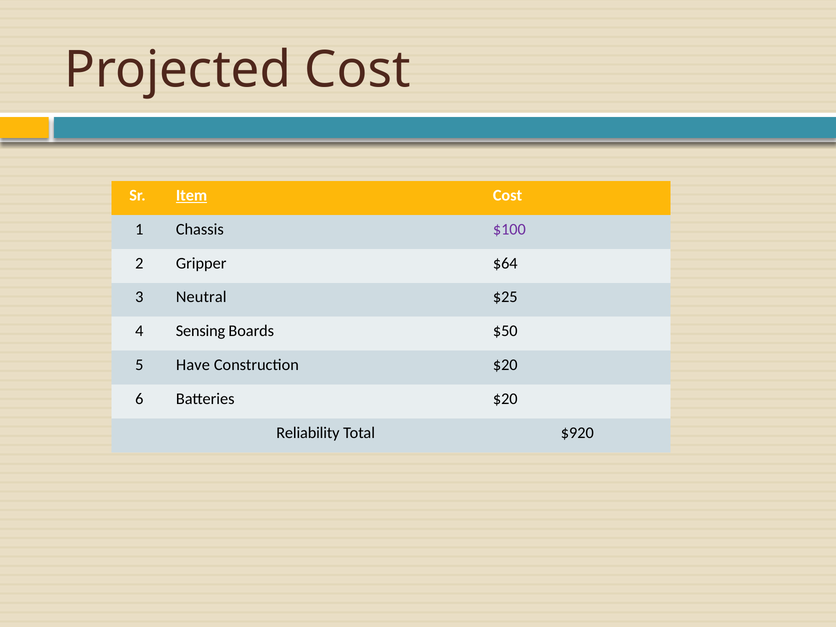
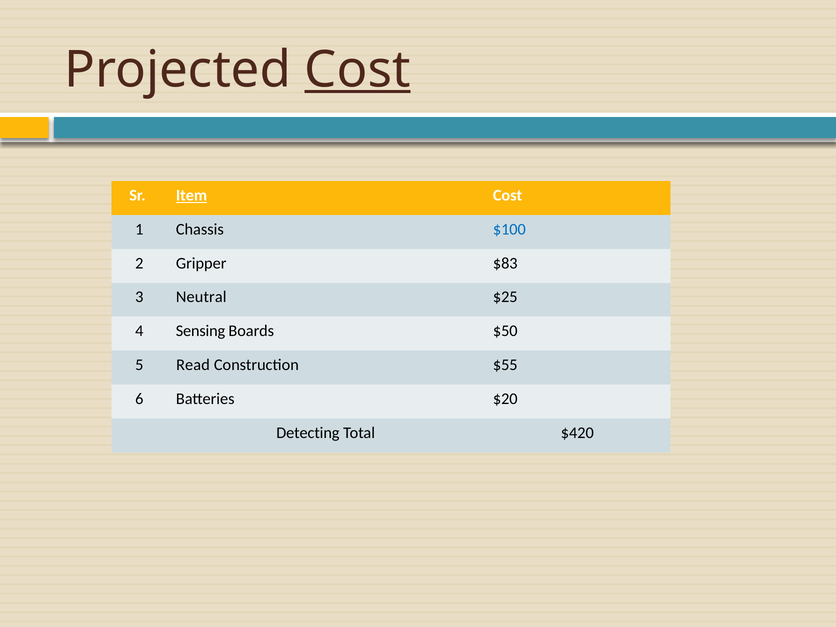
Cost underline: none -> present (358, 70)
$100 colour: purple -> blue (509, 229)
$64: $64 -> $83 (505, 263)
Have: Have -> Read (193, 365)
Construction $20: $20 -> $55 (505, 365)
Reliability: Reliability -> Detecting (308, 433)
$920: $920 -> $420 (577, 433)
